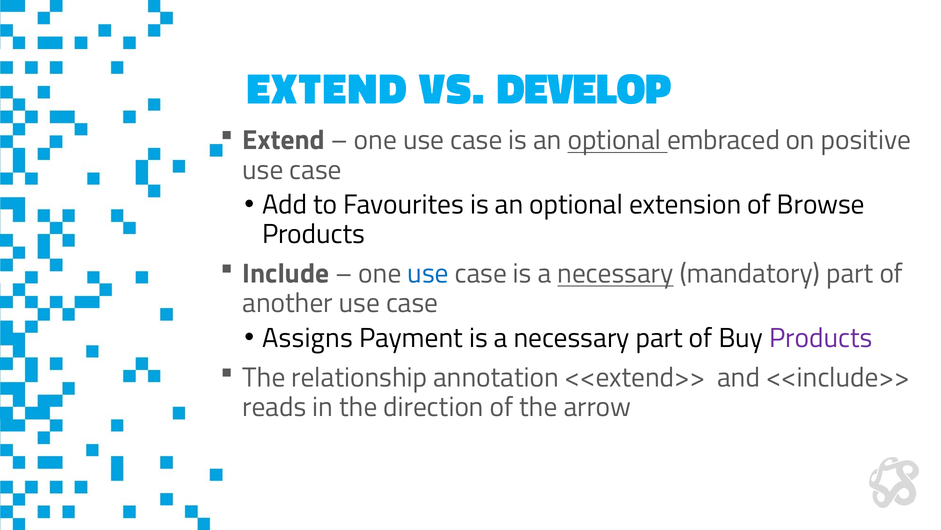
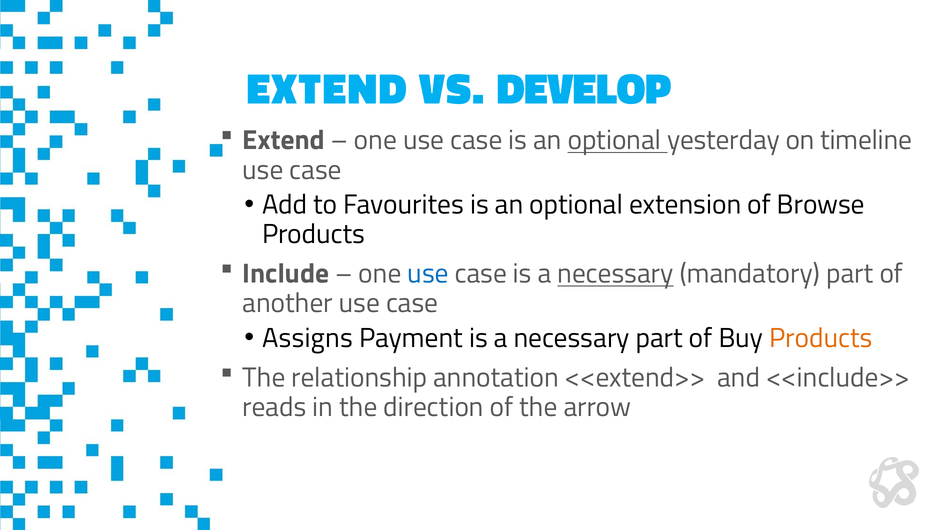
embraced: embraced -> yesterday (724, 140)
positive: positive -> timeline (866, 140)
Products colour: purple -> orange (821, 338)
